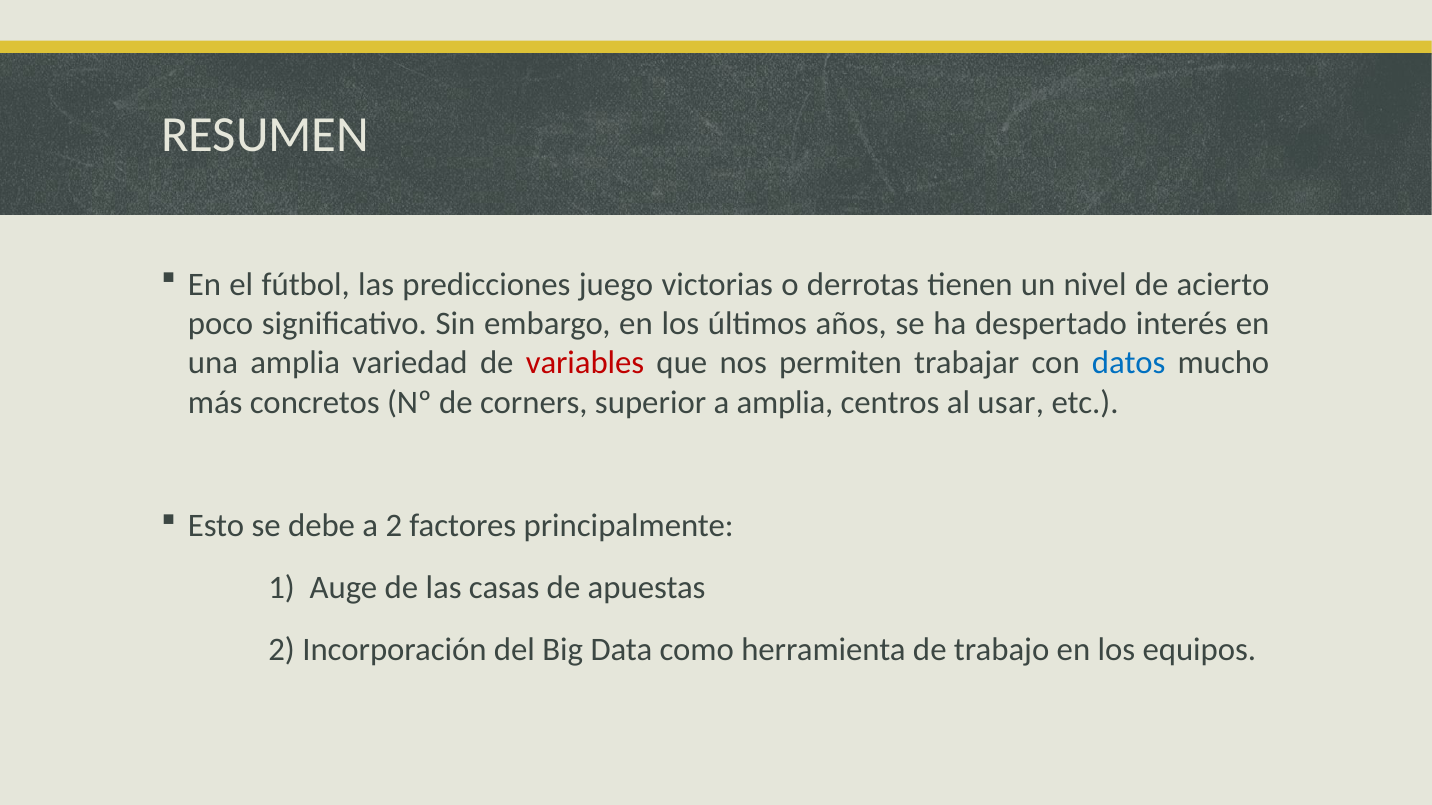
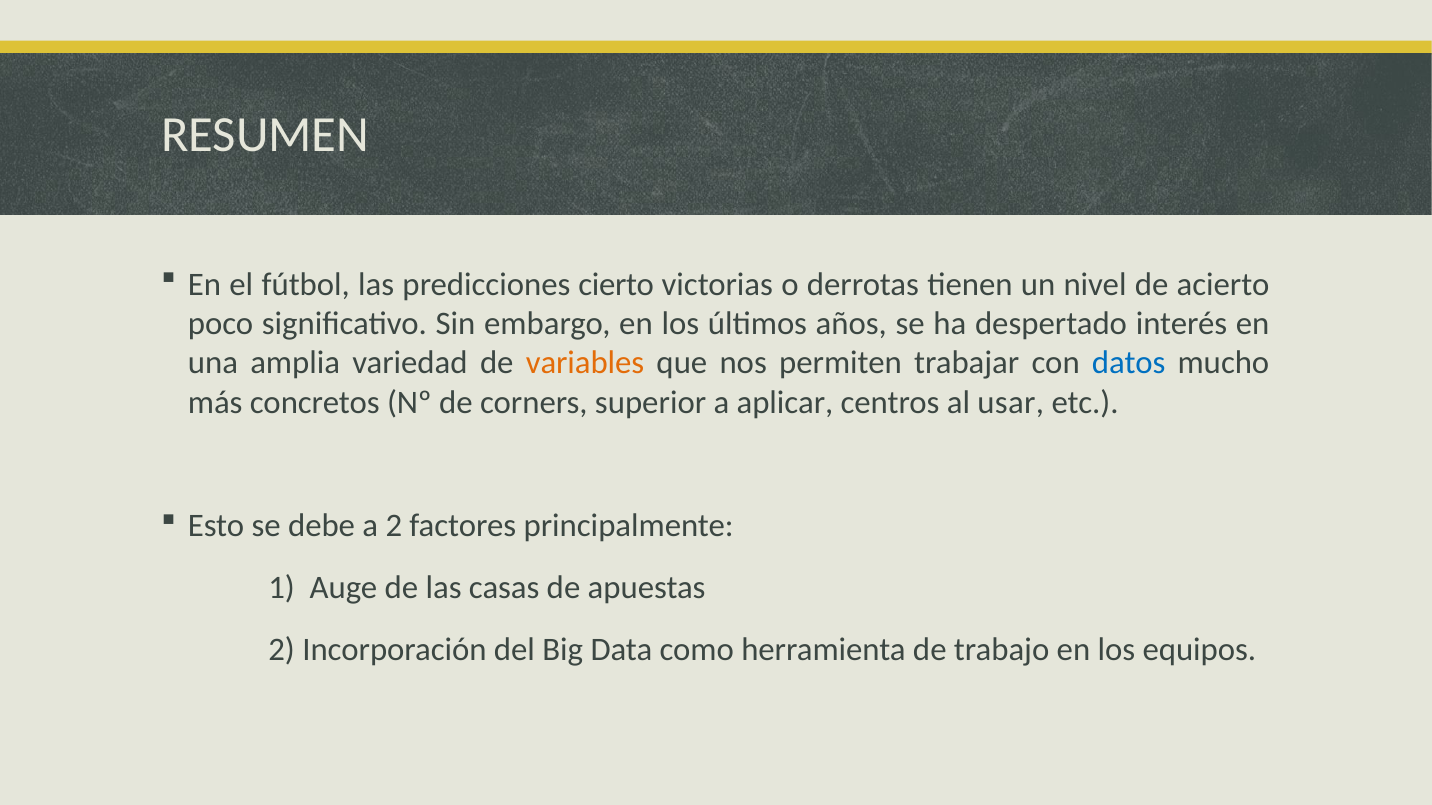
juego: juego -> cierto (616, 285)
variables colour: red -> orange (585, 363)
a amplia: amplia -> aplicar (785, 403)
